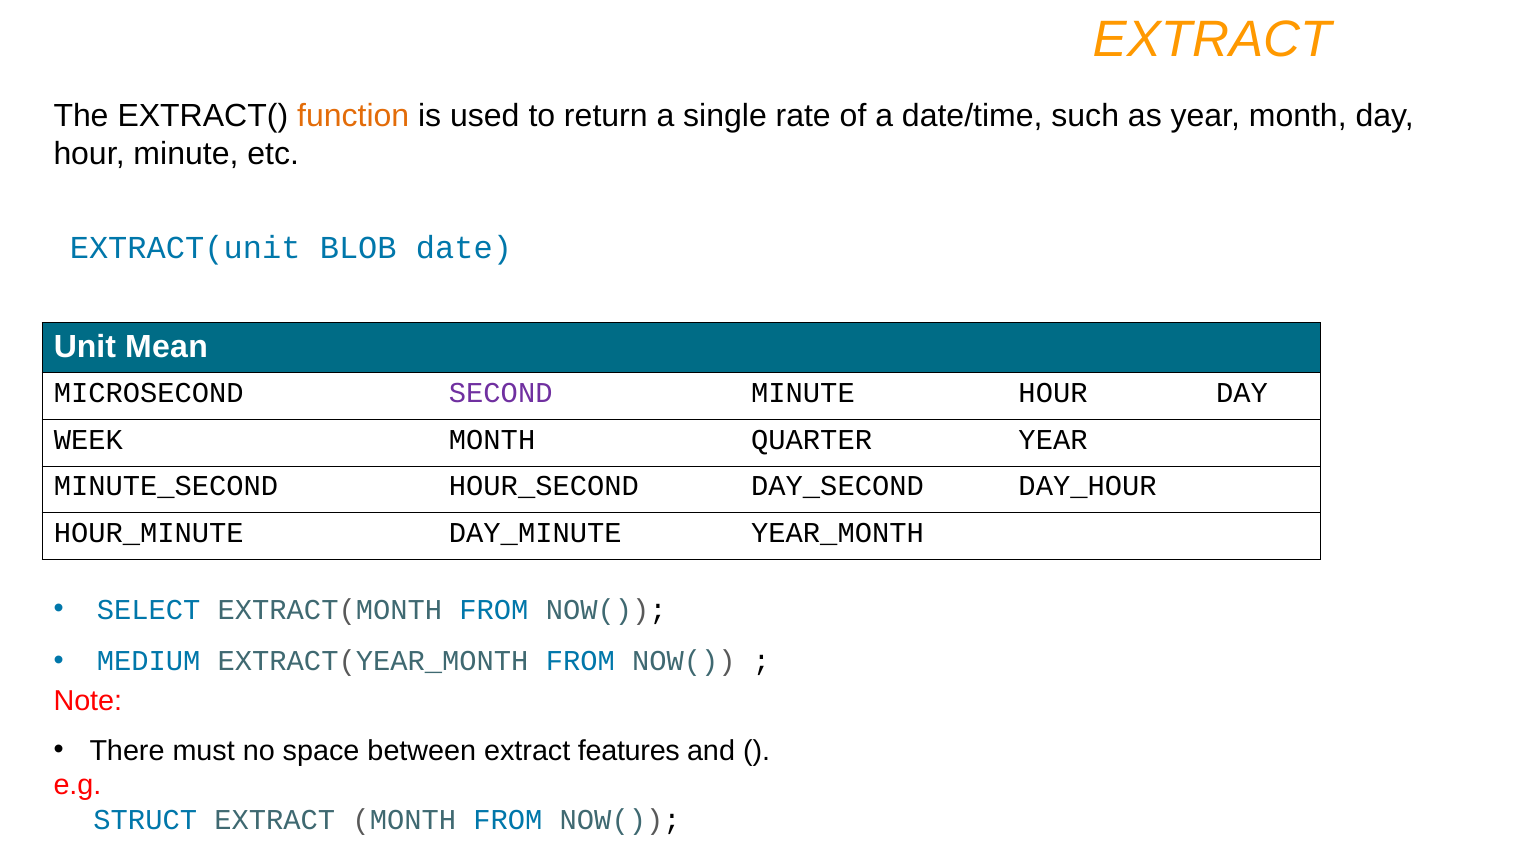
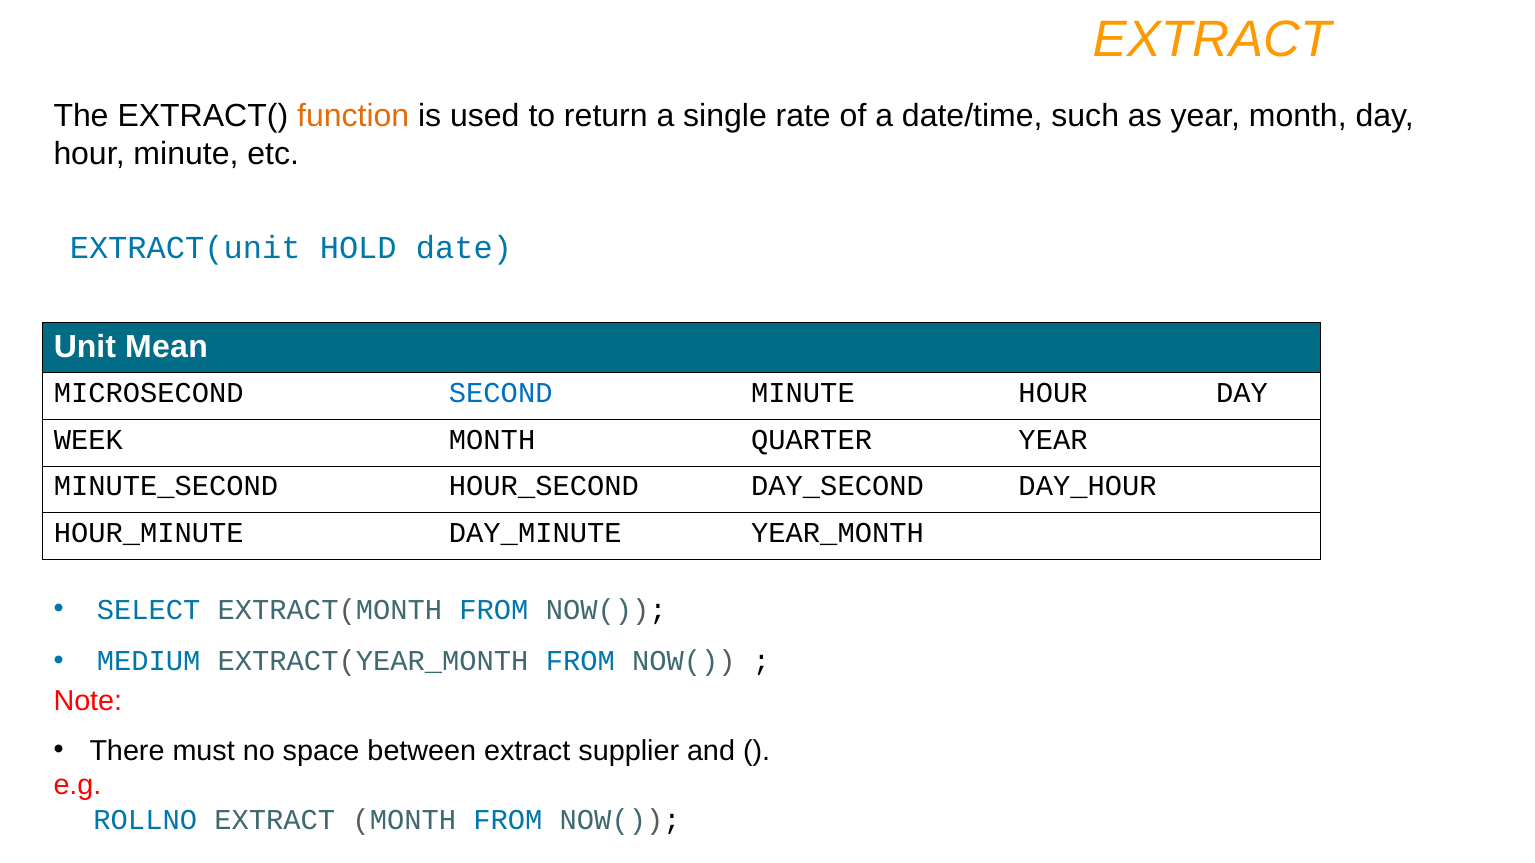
BLOB: BLOB -> HOLD (358, 248)
SECOND colour: purple -> blue (501, 393)
features: features -> supplier (629, 751)
STRUCT: STRUCT -> ROLLNO (145, 820)
